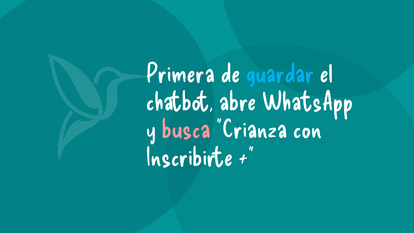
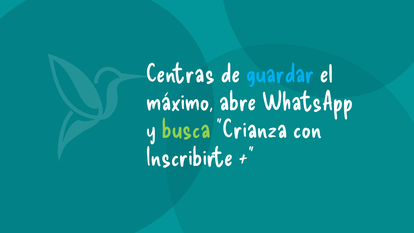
Primera: Primera -> Centras (181, 74)
chatbot: chatbot -> máximo (180, 102)
busca colour: pink -> light green (186, 130)
